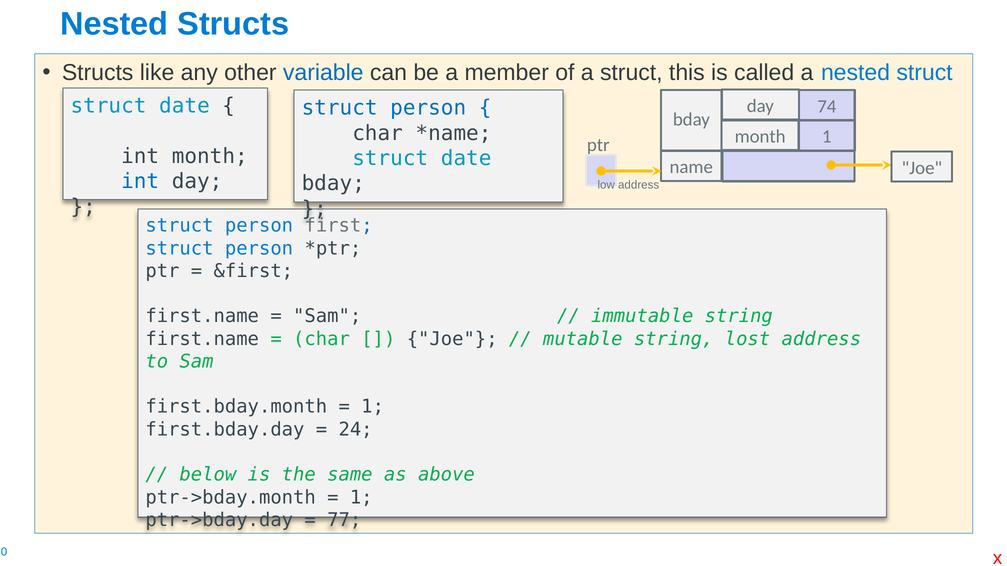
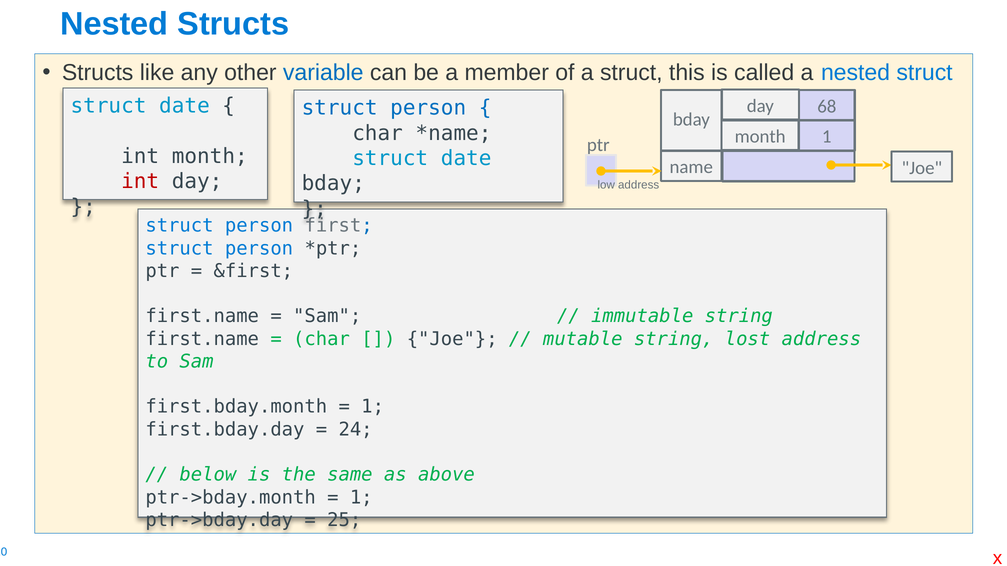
74: 74 -> 68 (827, 106)
int colour: blue -> red (140, 182)
77: 77 -> 25 (344, 520)
